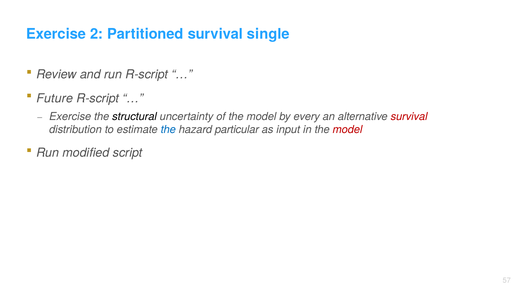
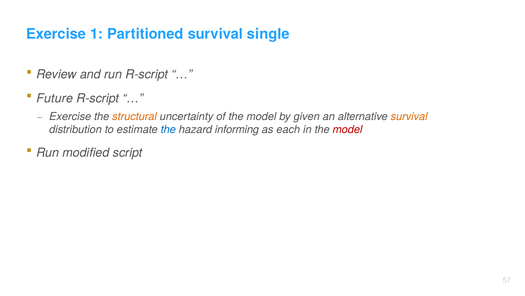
2: 2 -> 1 (97, 34)
structural colour: black -> orange (135, 116)
every: every -> given (307, 116)
survival colour: red -> orange (409, 116)
particular: particular -> informing (237, 129)
input: input -> each (288, 129)
